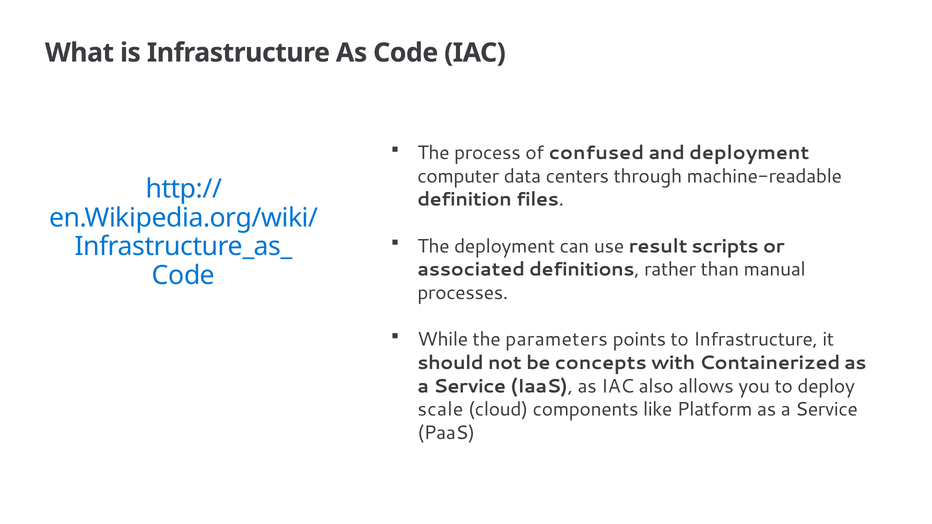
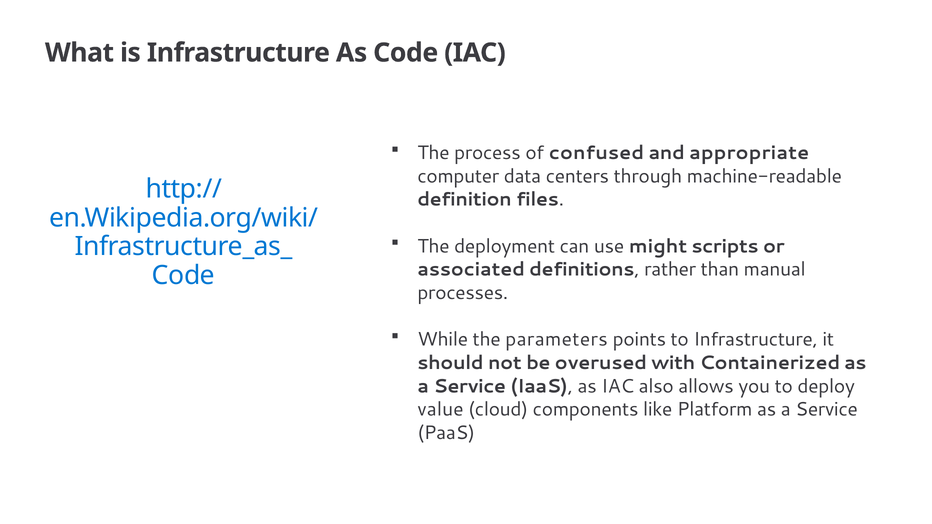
and deployment: deployment -> appropriate (749, 153)
result: result -> might (658, 246)
concepts: concepts -> overused (601, 363)
scale: scale -> value (440, 410)
